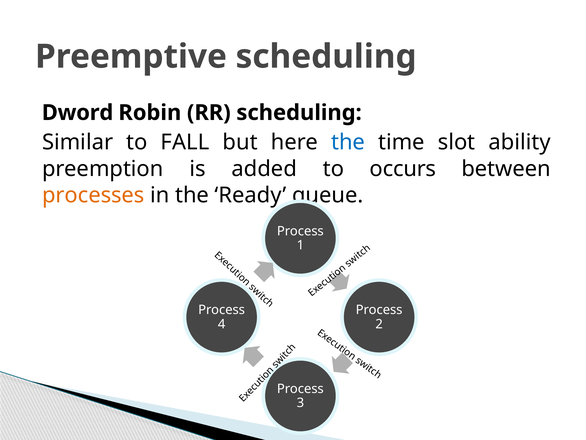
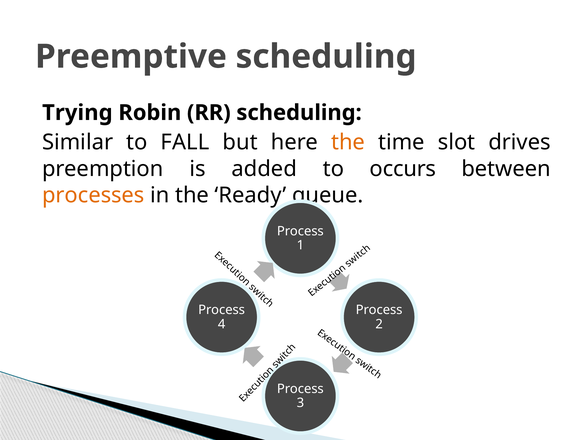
Dword: Dword -> Trying (77, 113)
the colour: blue -> orange (348, 142)
ability: ability -> drives (520, 142)
